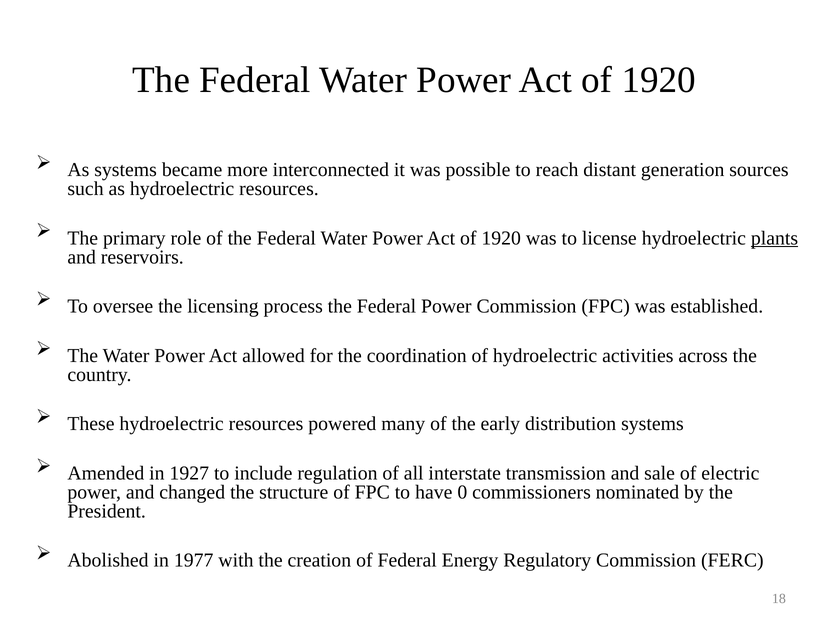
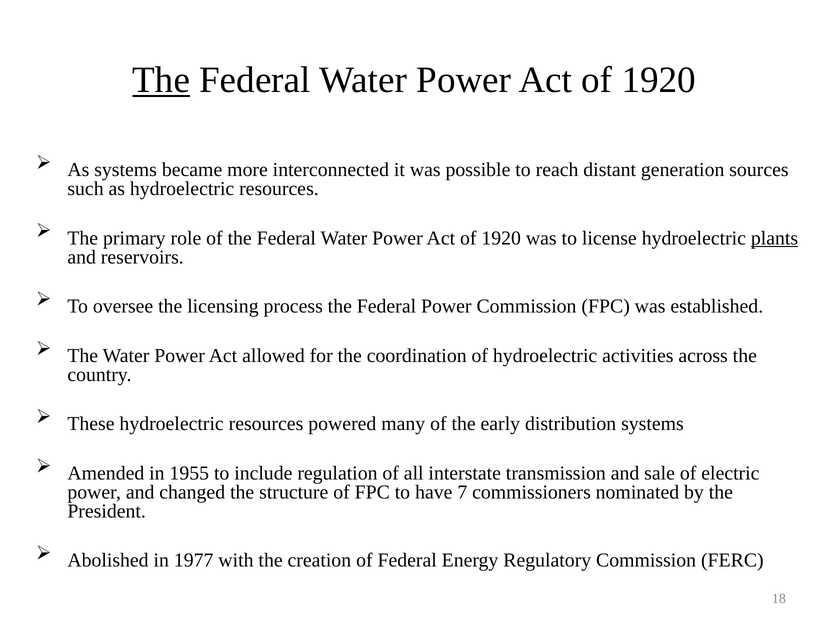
The underline: none -> present (161, 80)
1927: 1927 -> 1955 (189, 473)
0: 0 -> 7 (462, 492)
